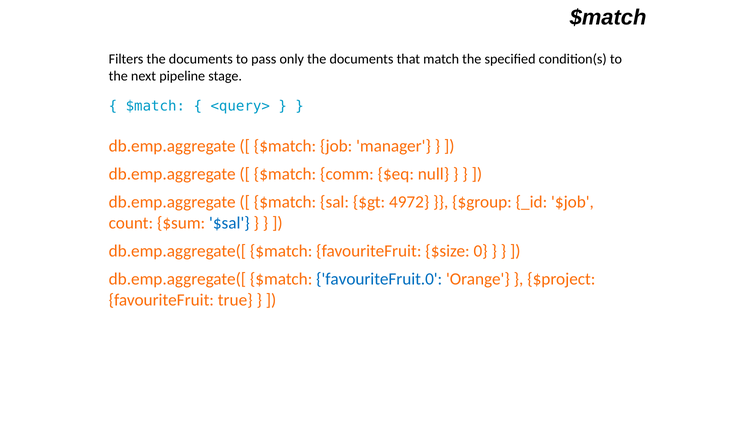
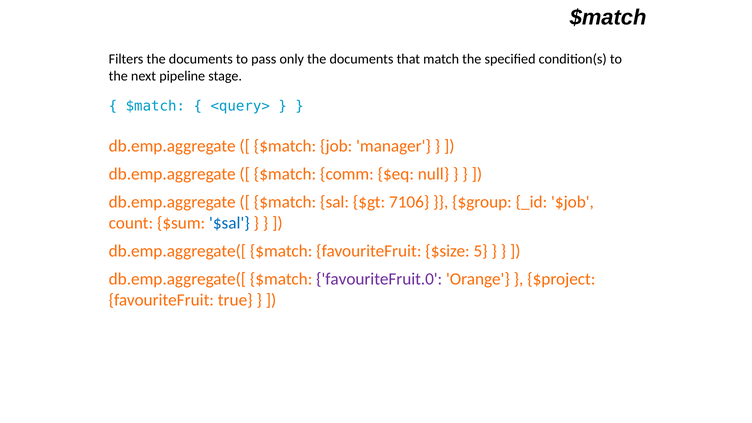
4972: 4972 -> 7106 (409, 202)
0: 0 -> 5 (481, 251)
favouriteFruit.0 colour: blue -> purple (379, 279)
